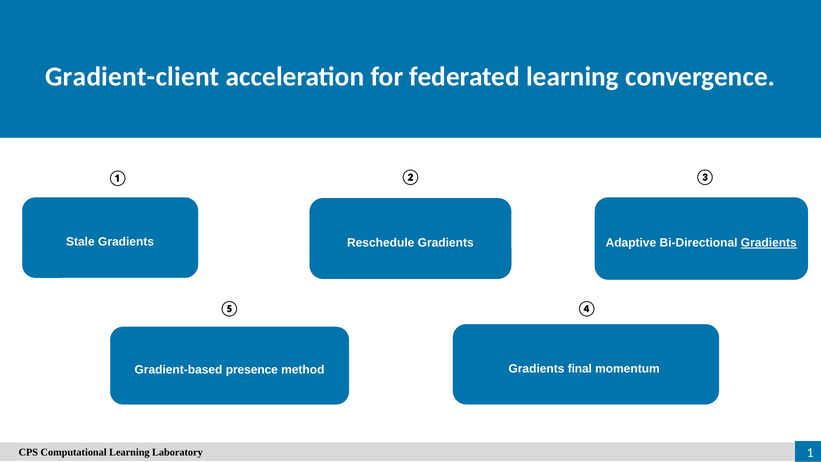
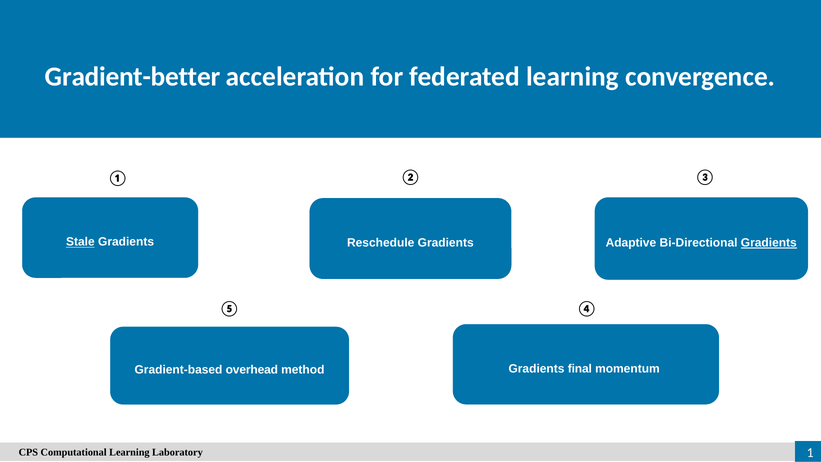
Gradient-client: Gradient-client -> Gradient-better (133, 77)
Stale underline: none -> present (80, 242)
presence: presence -> overhead (252, 370)
